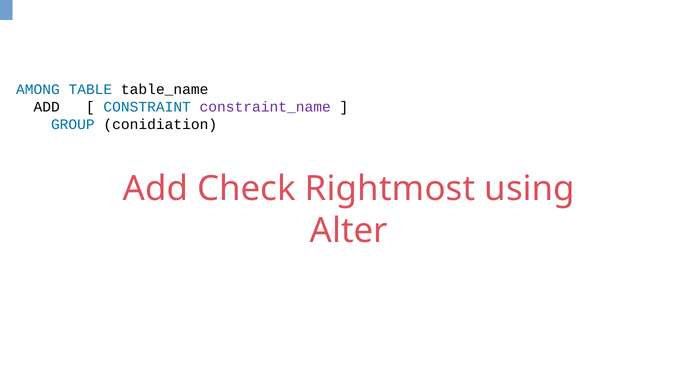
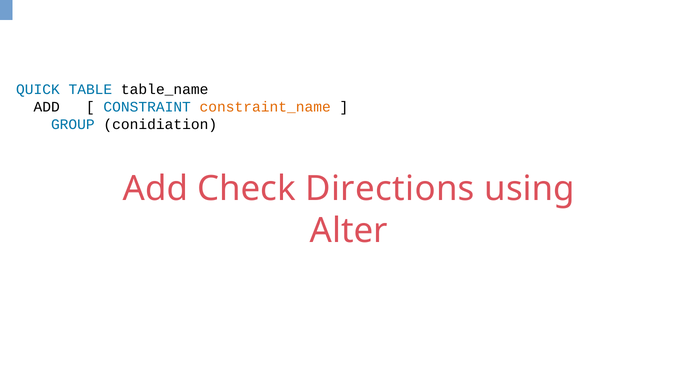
AMONG: AMONG -> QUICK (38, 90)
constraint_name colour: purple -> orange (265, 107)
Rightmost: Rightmost -> Directions (390, 189)
